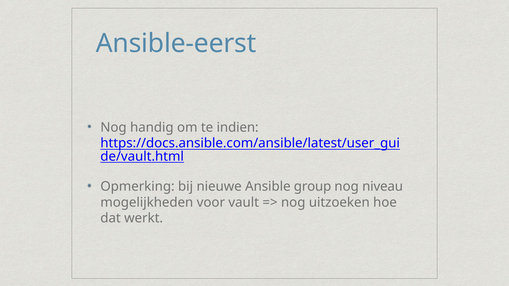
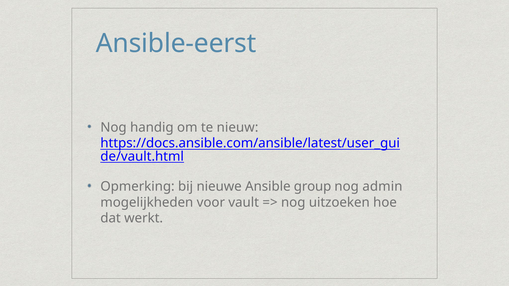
indien: indien -> nieuw (238, 127)
niveau: niveau -> admin (382, 187)
